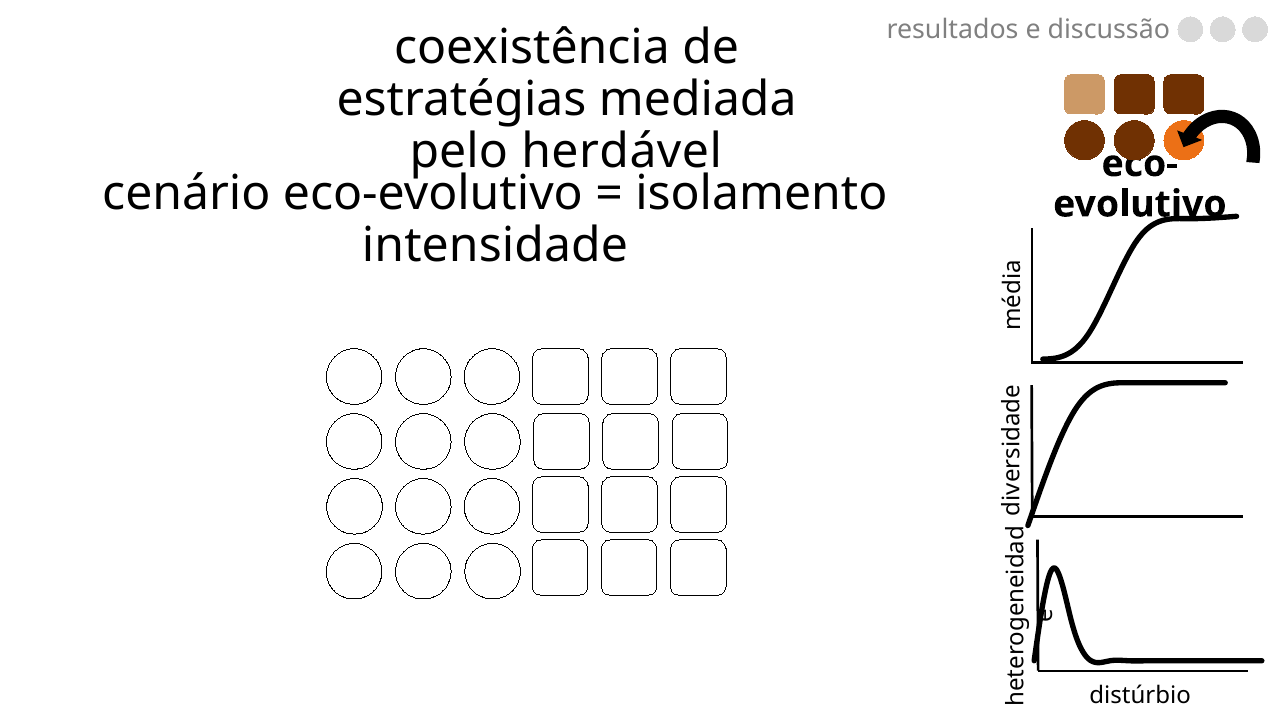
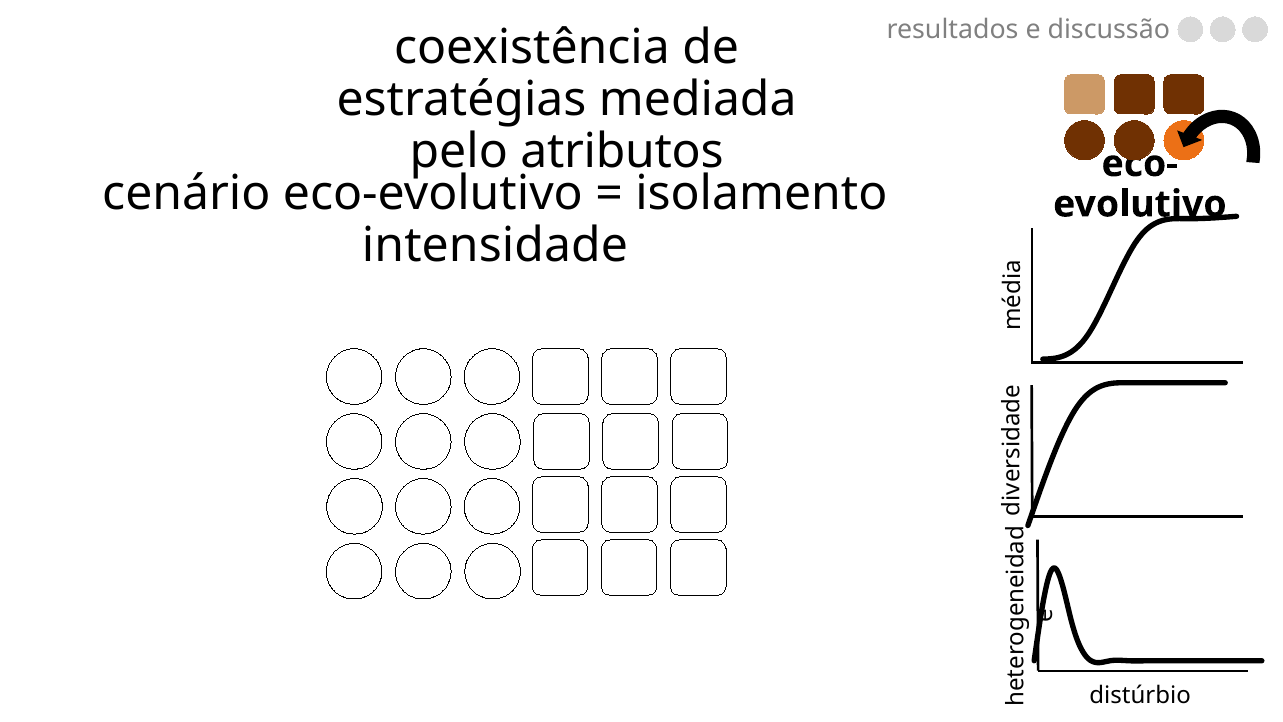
herdável: herdável -> atributos (622, 151)
